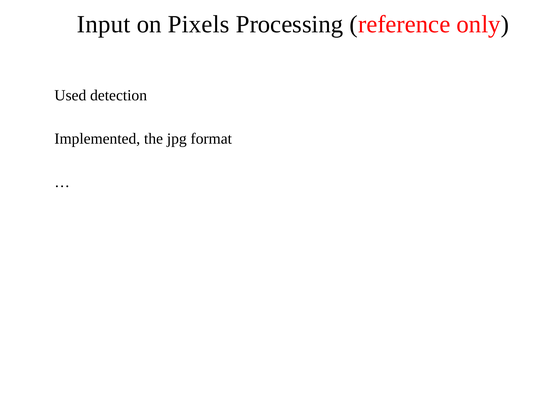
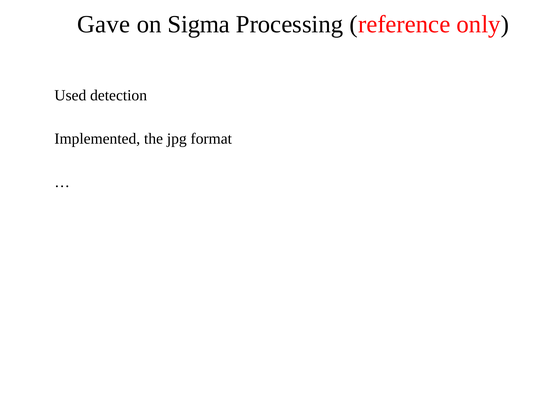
Input: Input -> Gave (104, 24)
Pixels: Pixels -> Sigma (199, 24)
